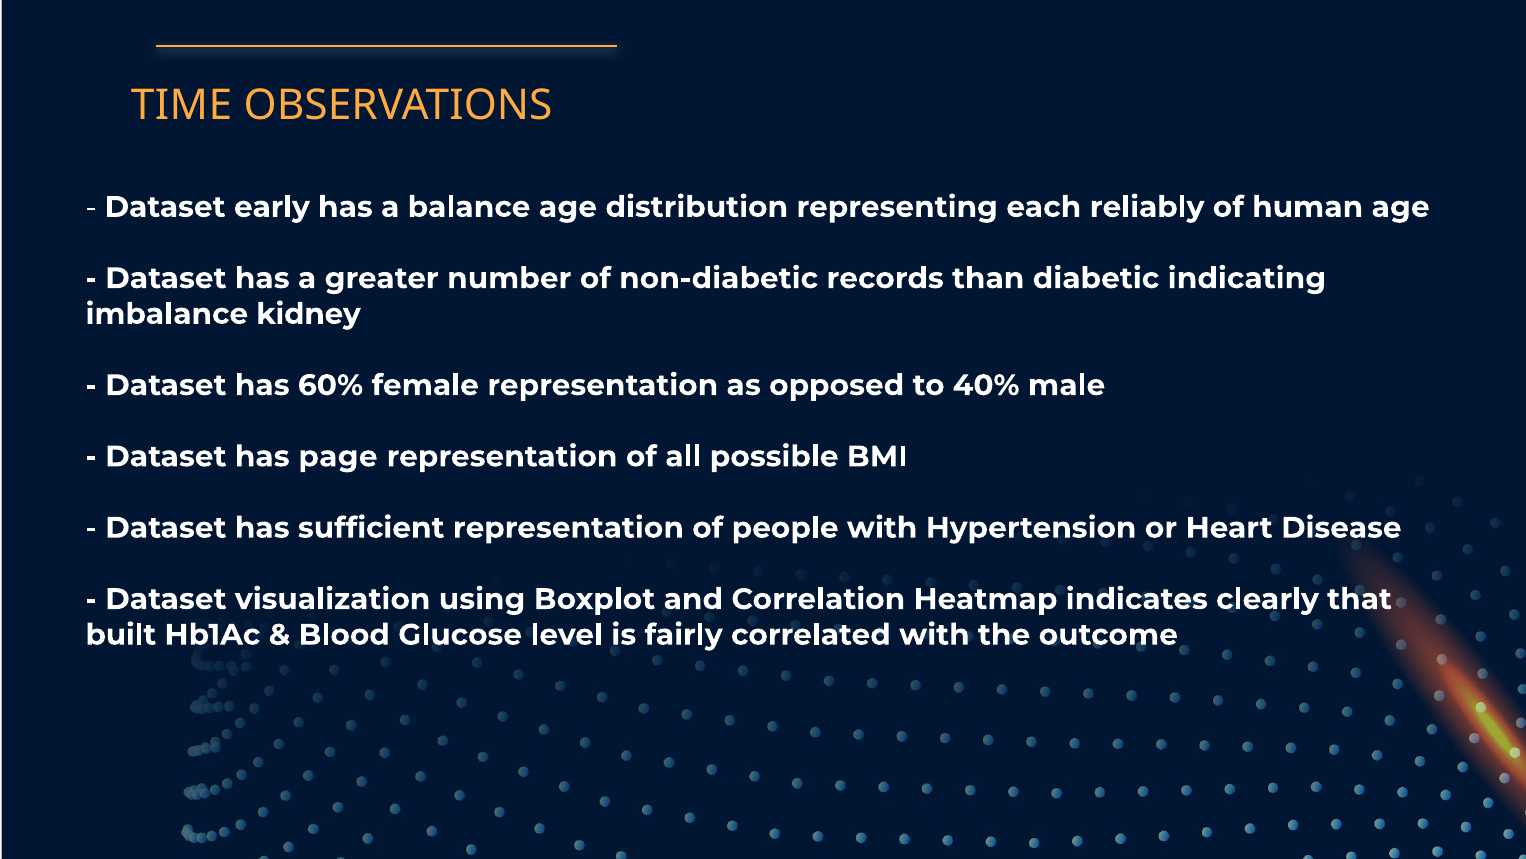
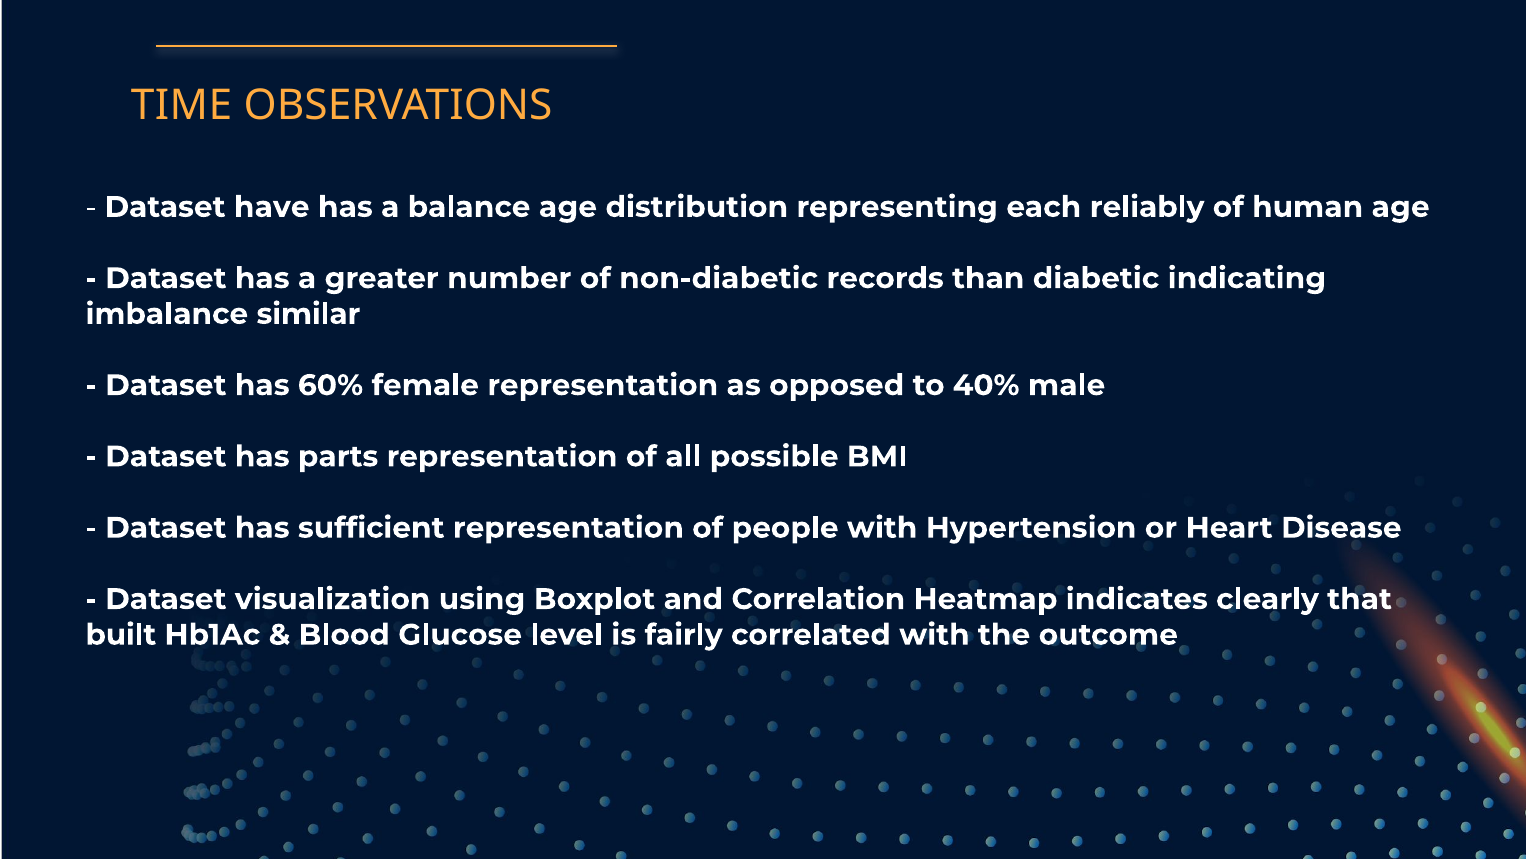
early: early -> have (272, 207)
kidney: kidney -> similar (308, 314)
page: page -> parts (338, 456)
